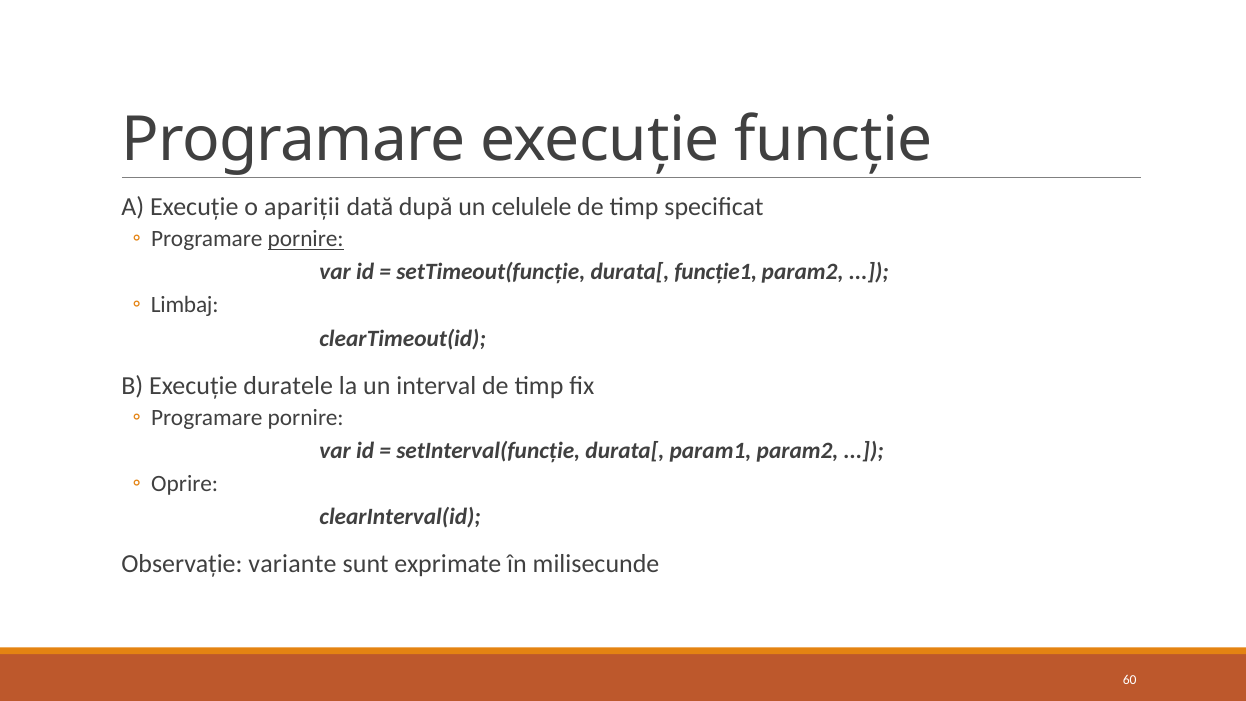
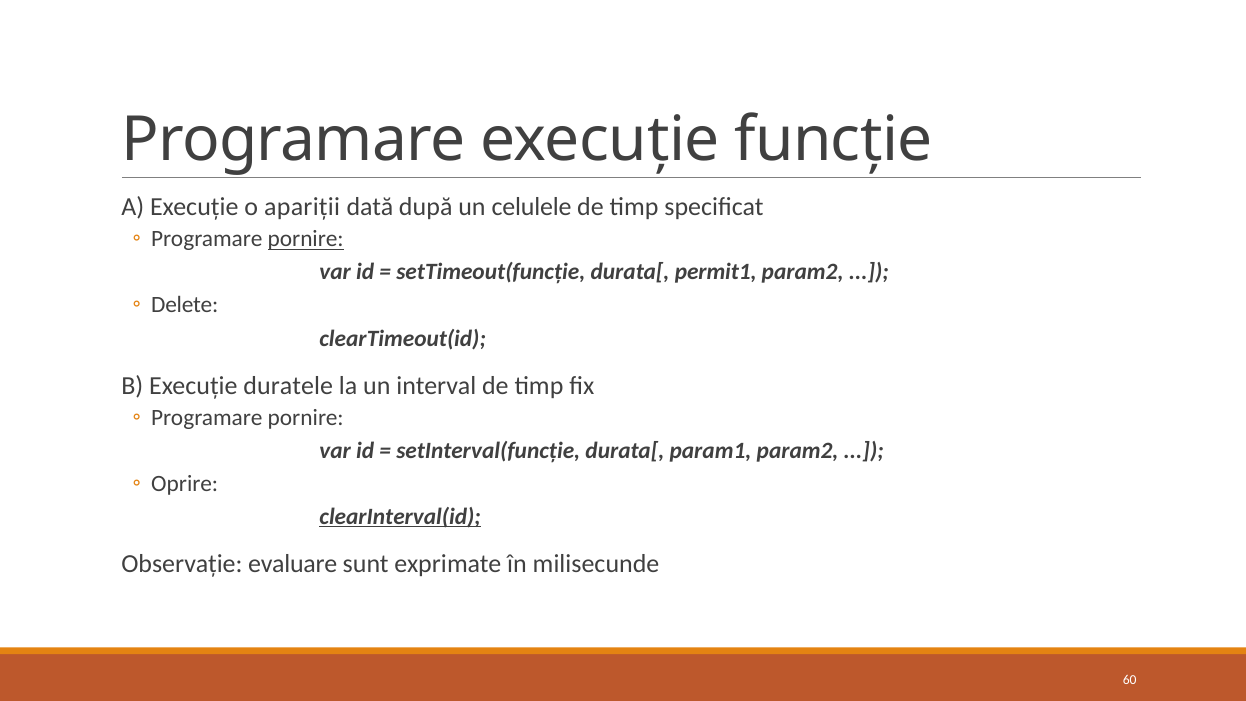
funcție1: funcție1 -> permit1 (716, 272)
Limbaj: Limbaj -> Delete (185, 305)
clearInterval(id underline: none -> present (400, 517)
variante: variante -> evaluare (293, 564)
